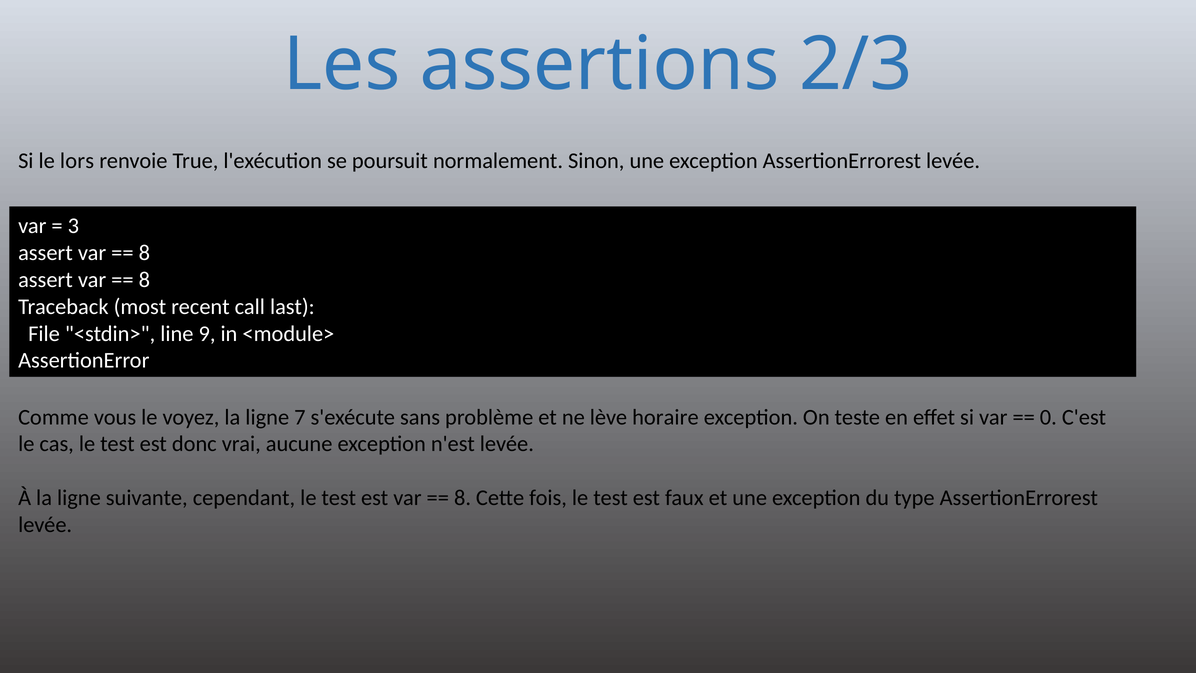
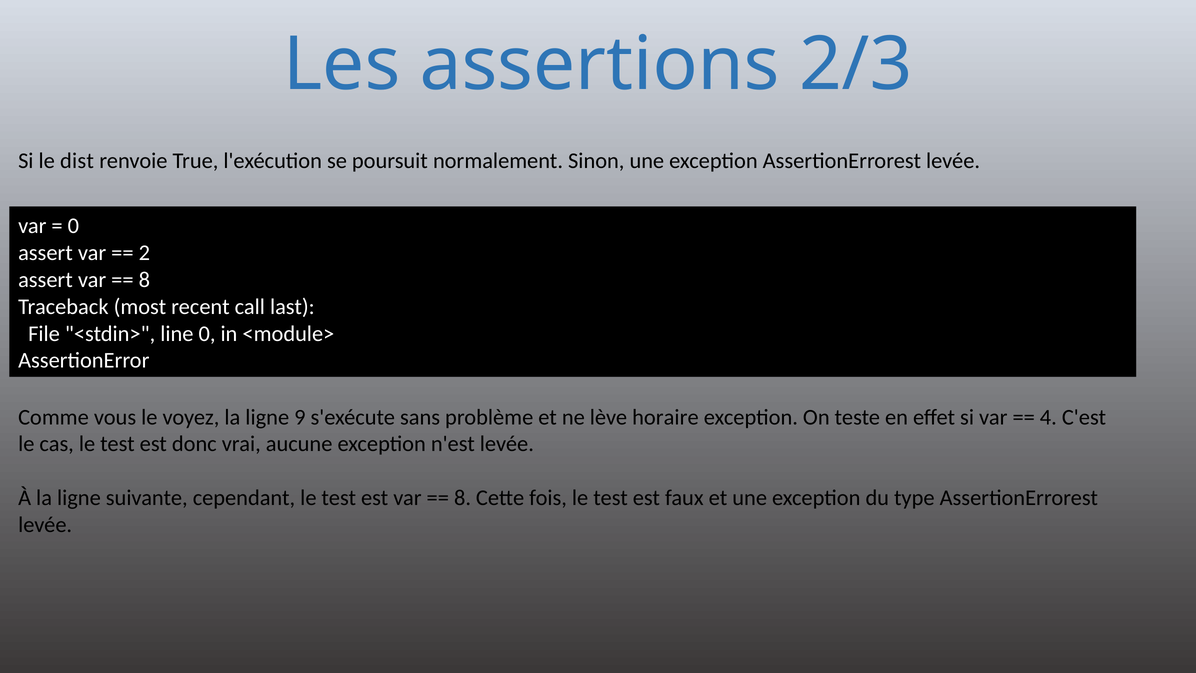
lors: lors -> dist (77, 161)
3: 3 -> 0 (73, 226)
8: 8 -> 2 (144, 253)
line 9: 9 -> 0 (207, 333)
7: 7 -> 9 (300, 417)
0: 0 -> 4 (1048, 417)
